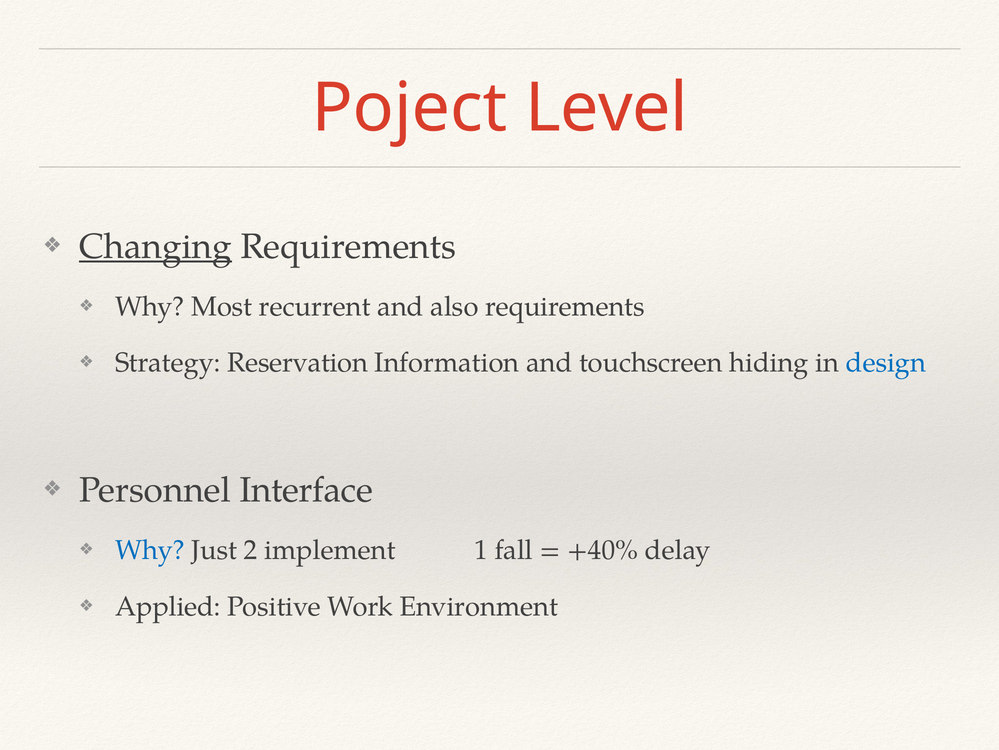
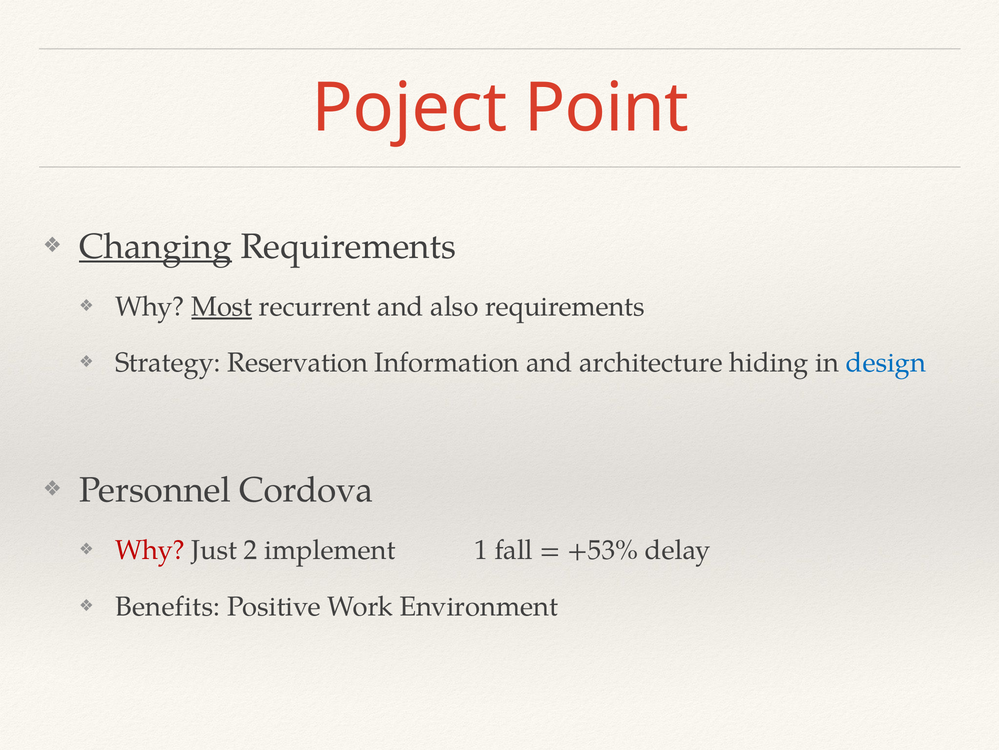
Level: Level -> Point (607, 108)
Most underline: none -> present (222, 306)
touchscreen: touchscreen -> architecture (651, 363)
Interface: Interface -> Cordova (306, 490)
Why colour: blue -> red (150, 550)
+40%: +40% -> +53% (603, 550)
Applied: Applied -> Benefits (168, 606)
